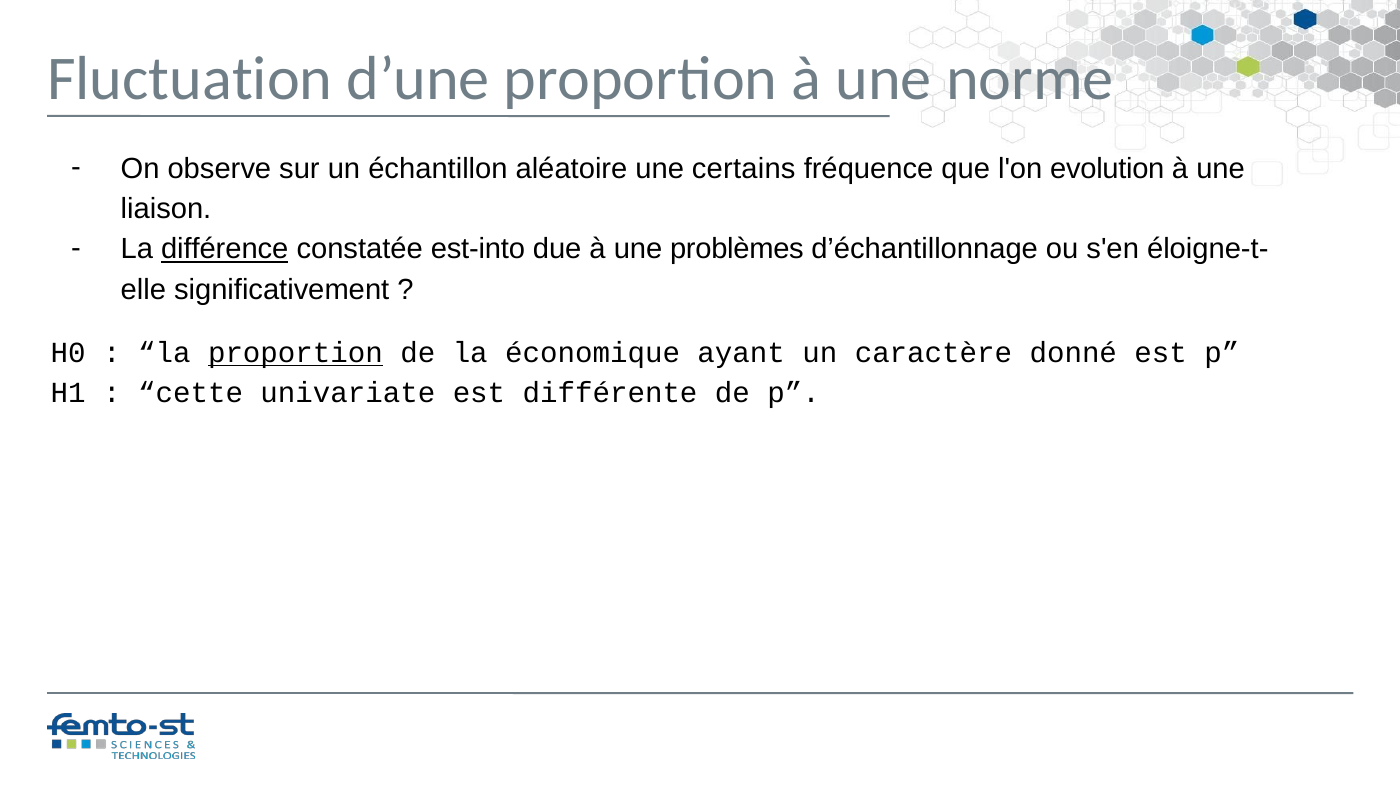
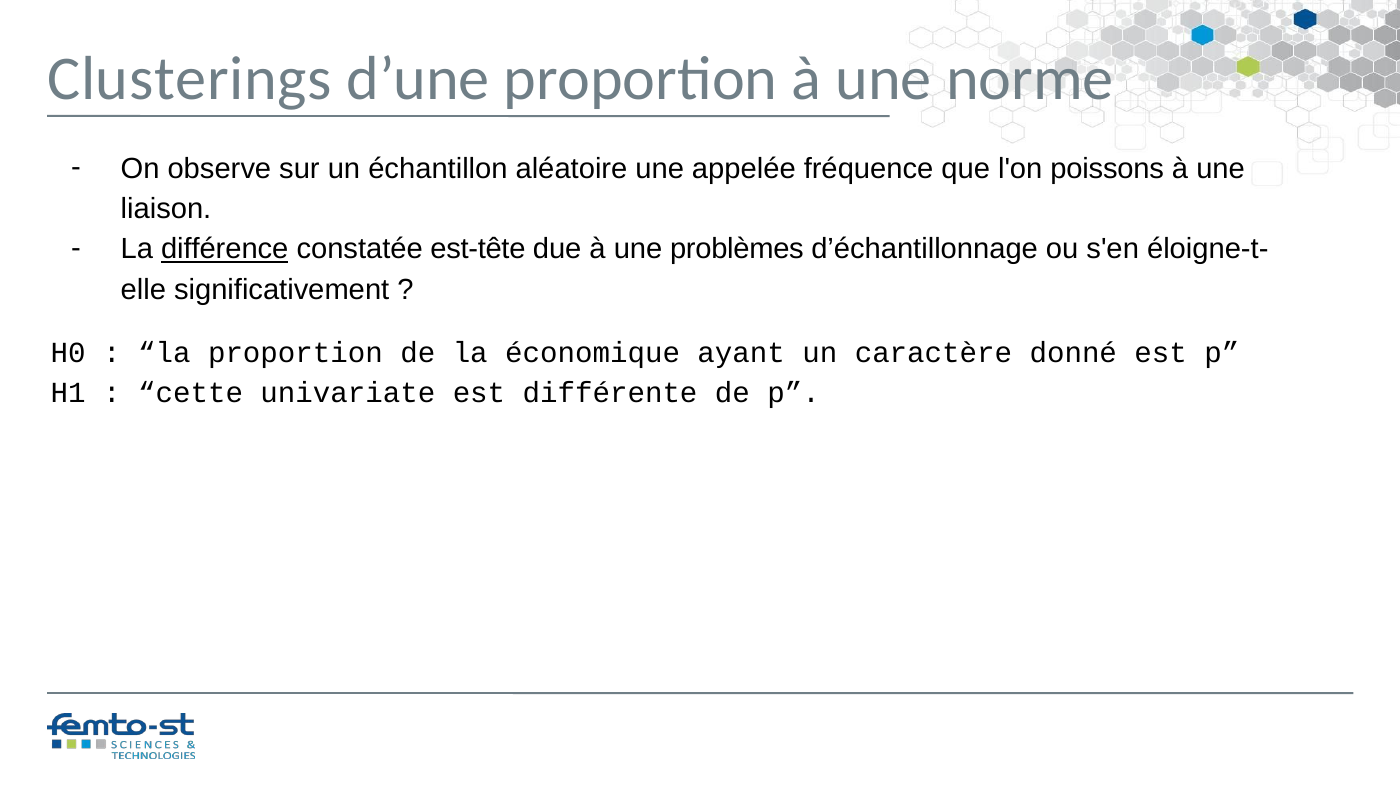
Fluctuation: Fluctuation -> Clusterings (189, 79)
certains: certains -> appelée (744, 169)
evolution: evolution -> poissons (1107, 169)
est-into: est-into -> est-tête (478, 250)
proportion underline: present -> none (295, 353)
